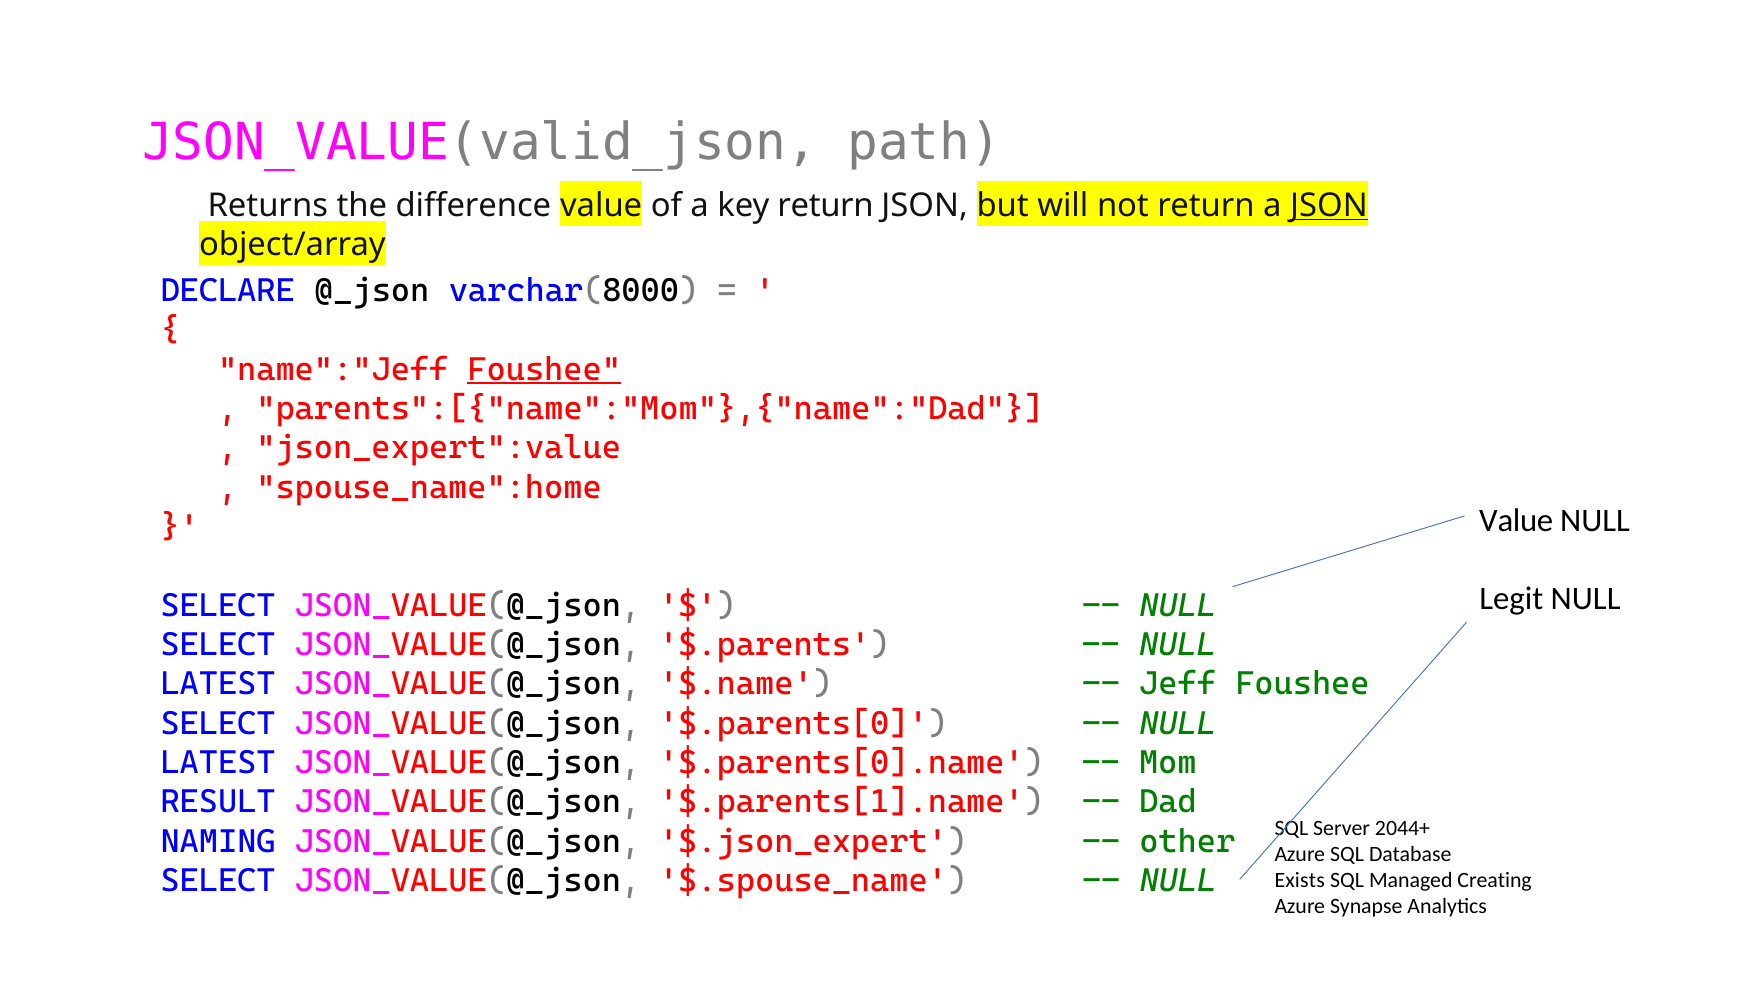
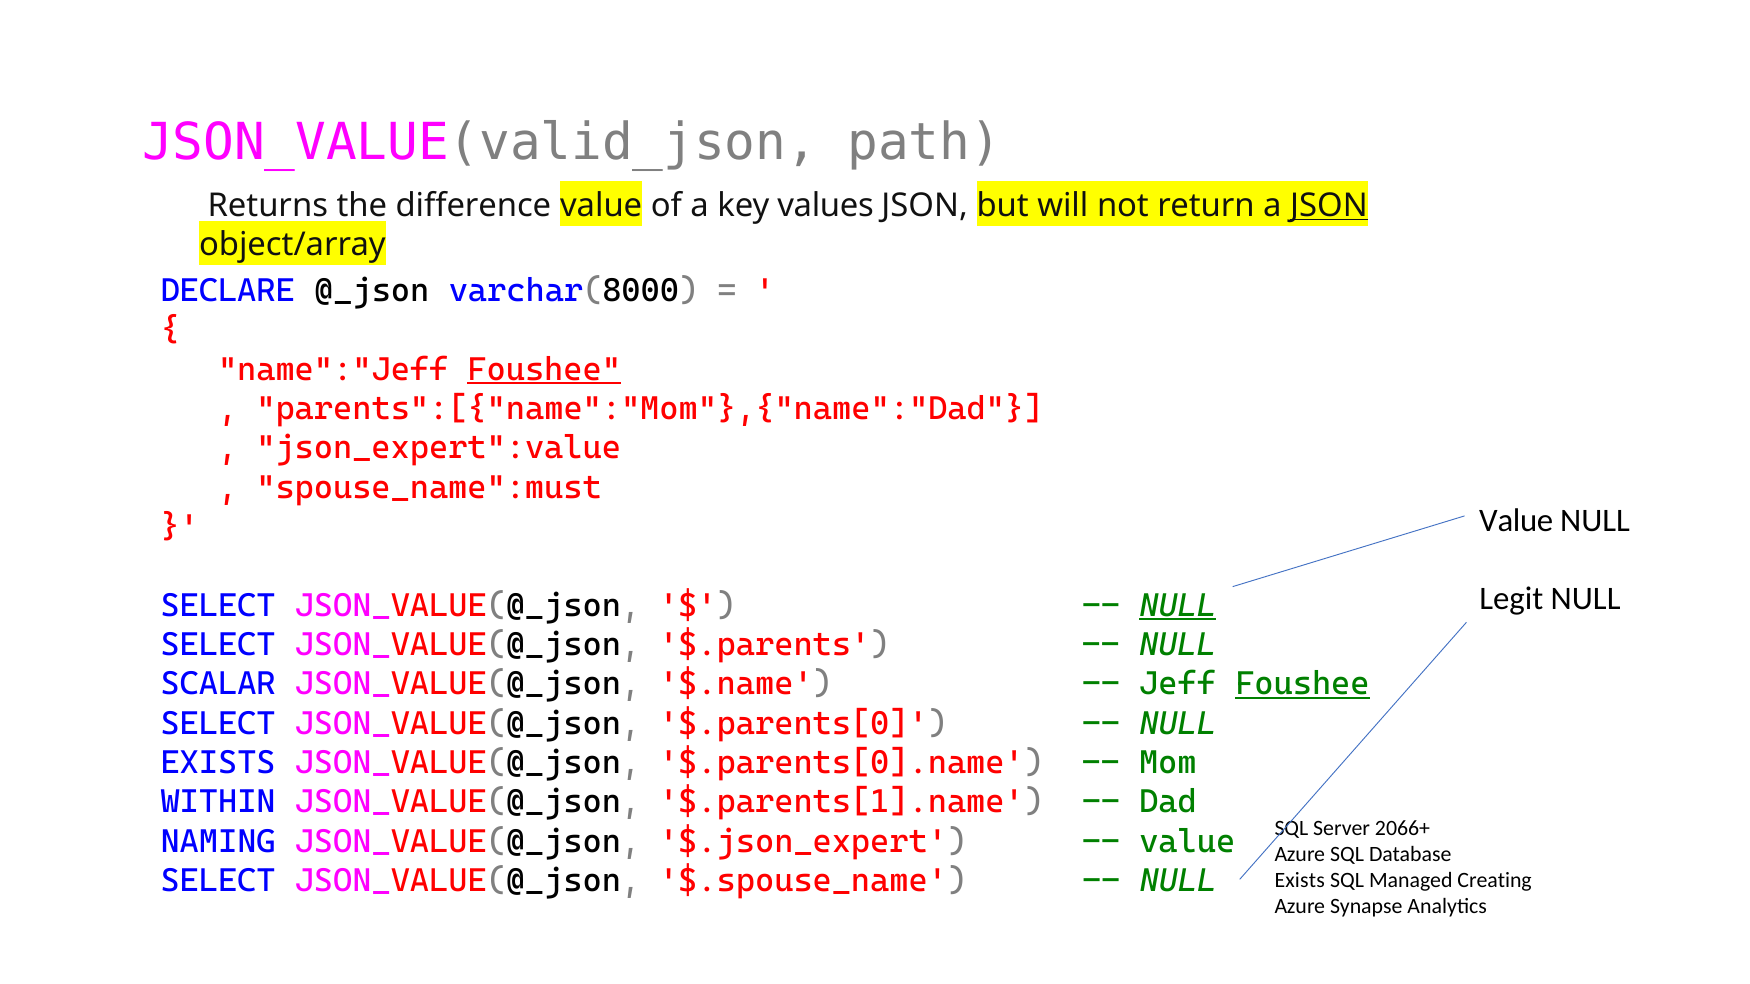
key return: return -> values (826, 205)
spouse_name":home: spouse_name":home -> spouse_name":must (429, 487)
NULL underline: none -> present (1178, 606)
LATEST: LATEST -> SCALAR (218, 684)
Foushee underline: none -> present (1302, 684)
LATEST: LATEST -> EXISTS (218, 763)
RESULT: RESULT -> WITHIN (218, 802)
2044+: 2044+ -> 2066+ (1403, 828)
other: other -> value (1187, 842)
